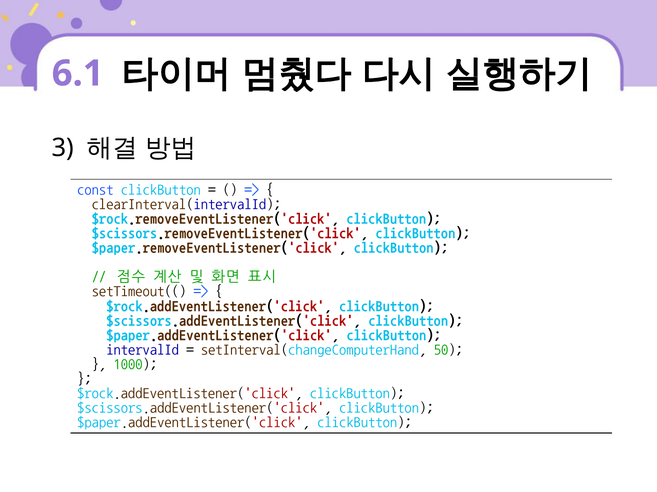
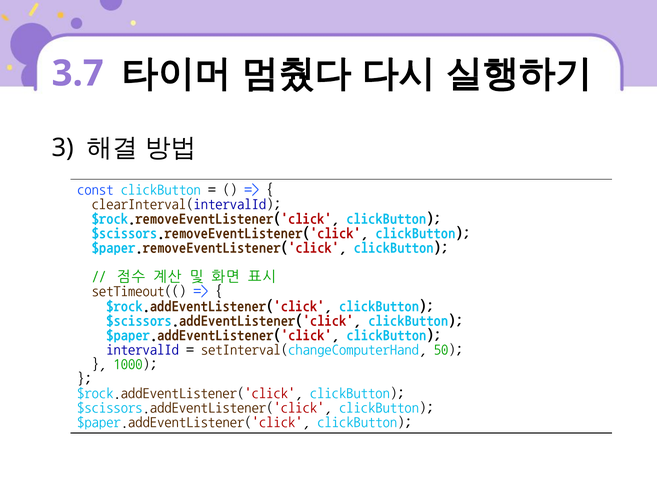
6.1: 6.1 -> 3.7 (78, 74)
